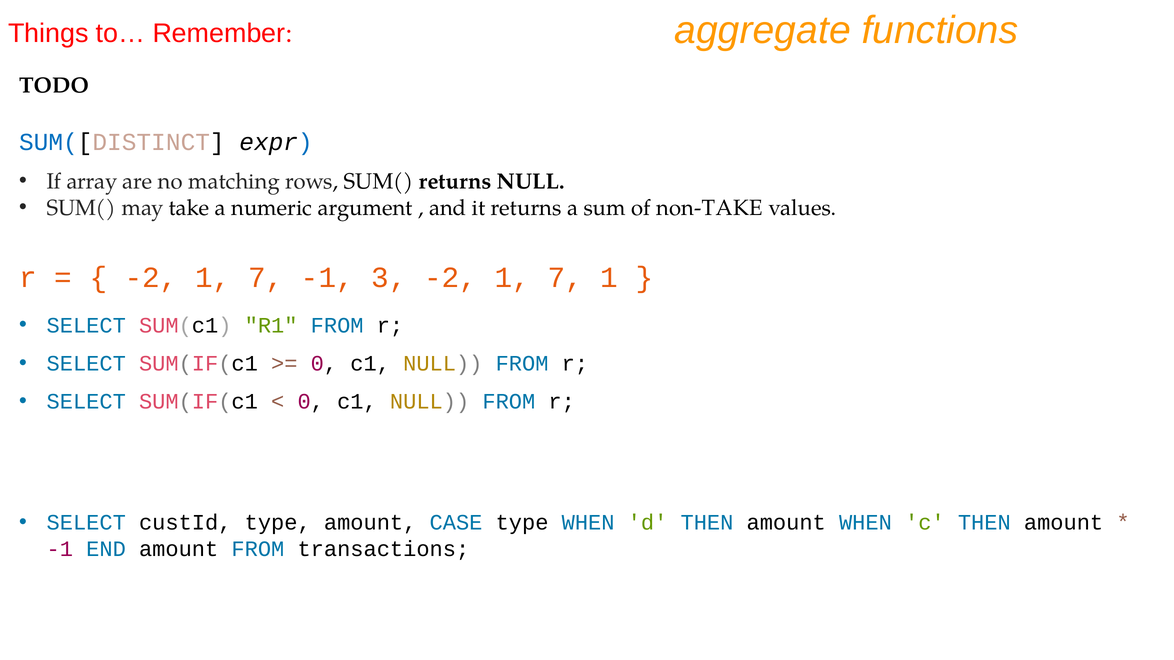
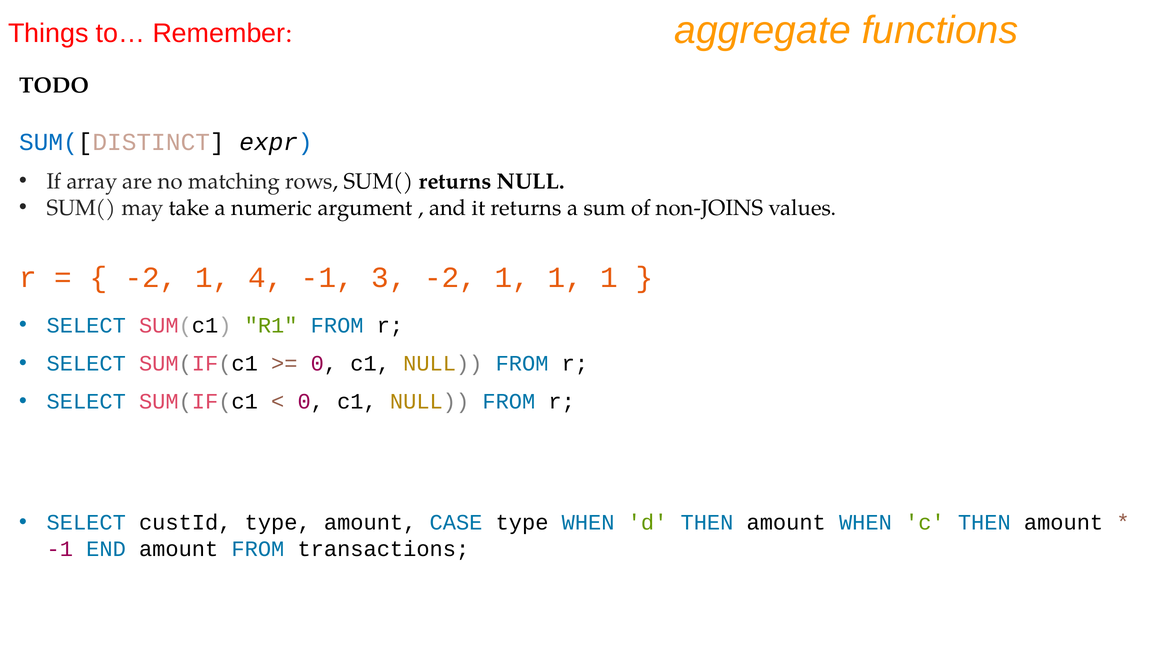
non-TAKE: non-TAKE -> non-JOINS (709, 208)
7: 7 -> 4 (266, 278)
3 -2 1 7: 7 -> 1 (565, 278)
